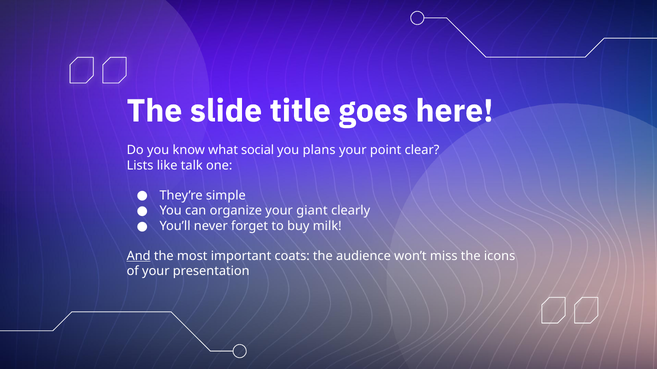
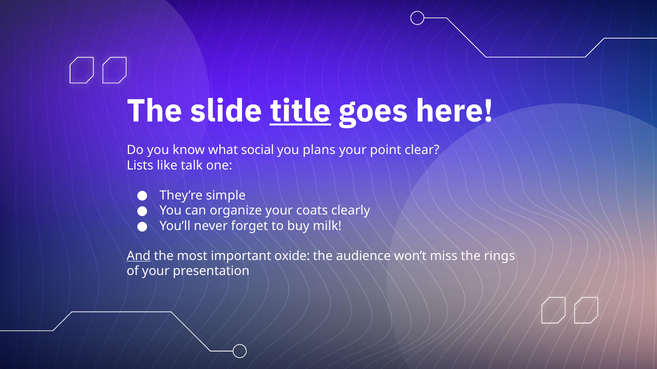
title underline: none -> present (300, 111)
giant: giant -> coats (312, 211)
coats: coats -> oxide (292, 256)
icons: icons -> rings (500, 256)
